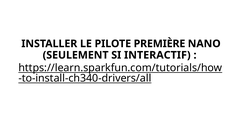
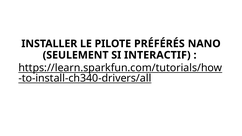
PREMIÈRE: PREMIÈRE -> PRÉFÉRÉS (159, 44)
